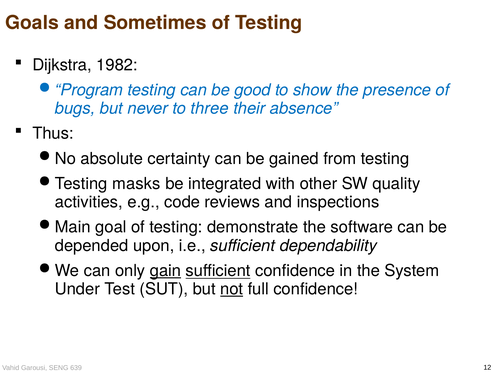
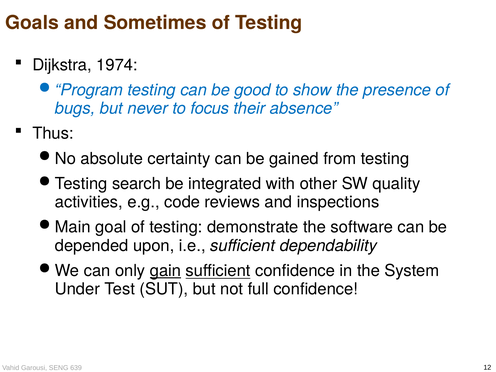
1982: 1982 -> 1974 (117, 65)
three: three -> focus (210, 108)
masks: masks -> search (136, 184)
not underline: present -> none (232, 289)
